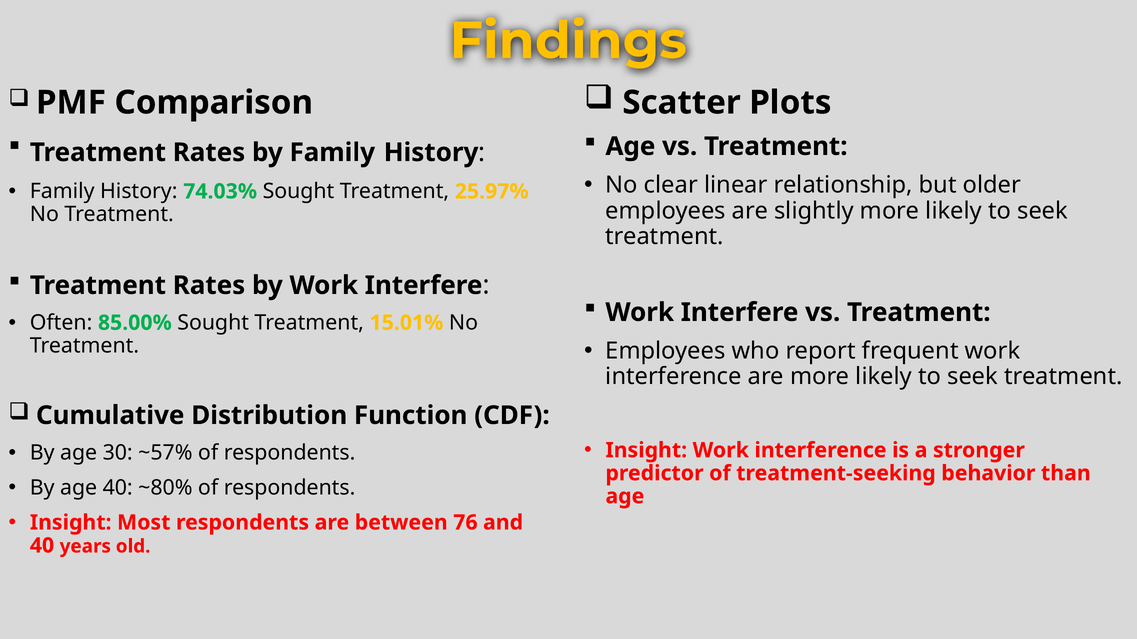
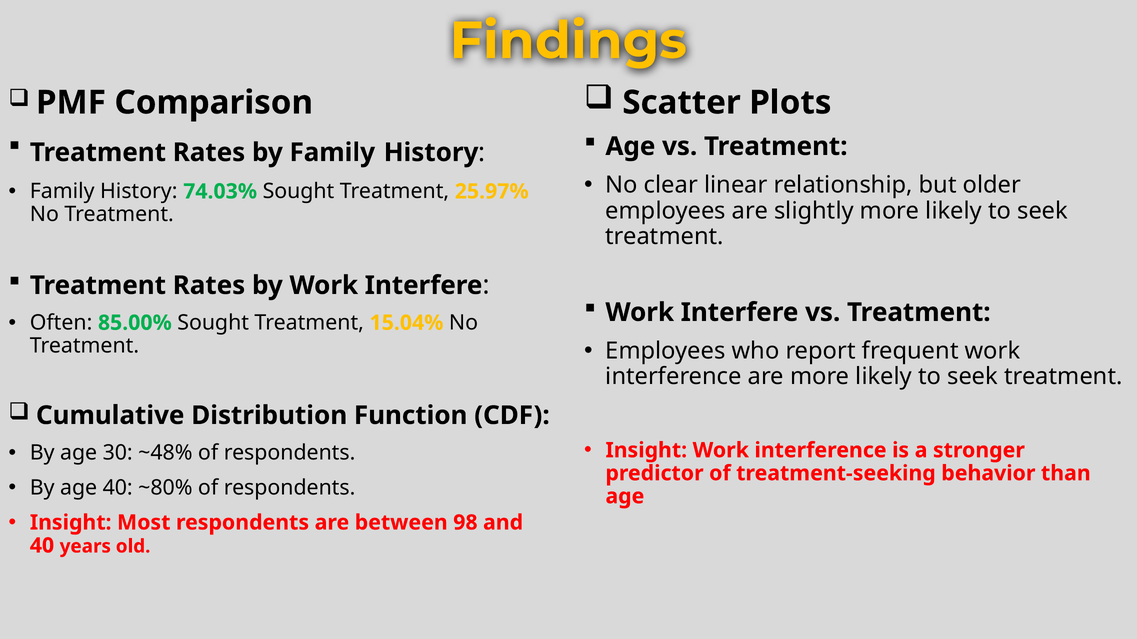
15.01%: 15.01% -> 15.04% (406, 323)
~57%: ~57% -> ~48% (165, 453)
76: 76 -> 98 (465, 523)
